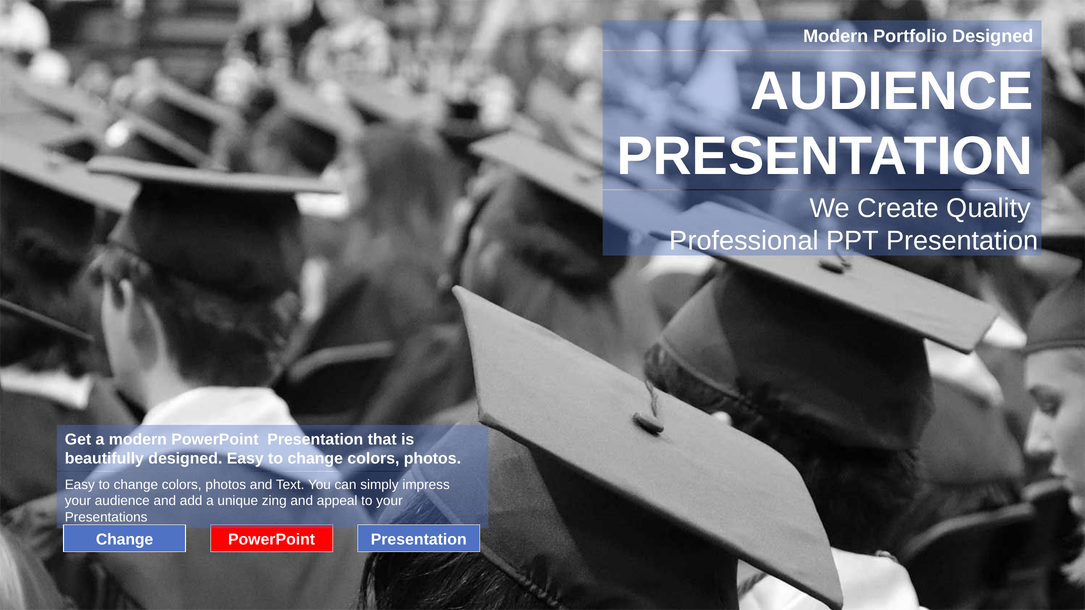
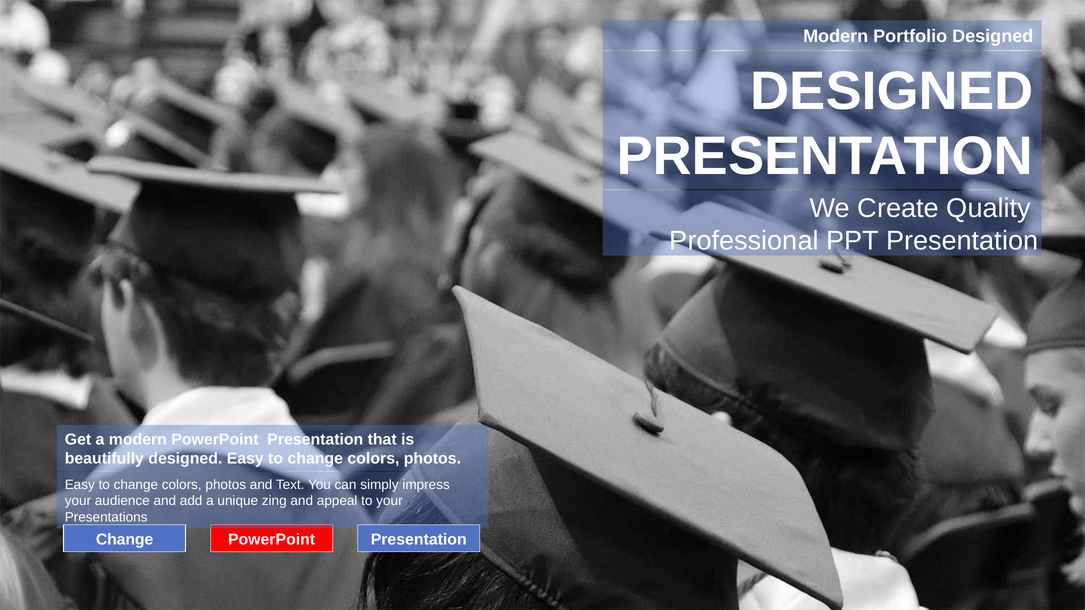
AUDIENCE: AUDIENCE -> DESIGNED (892, 92)
